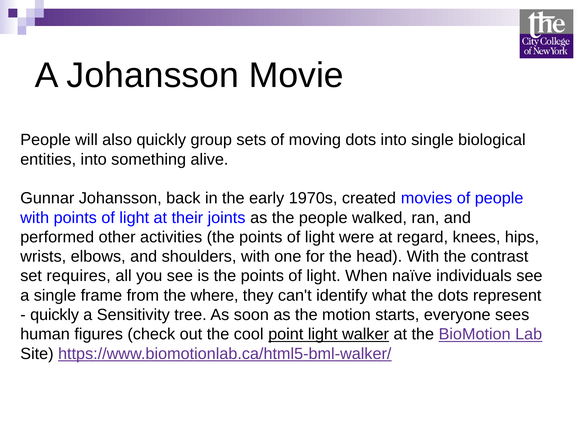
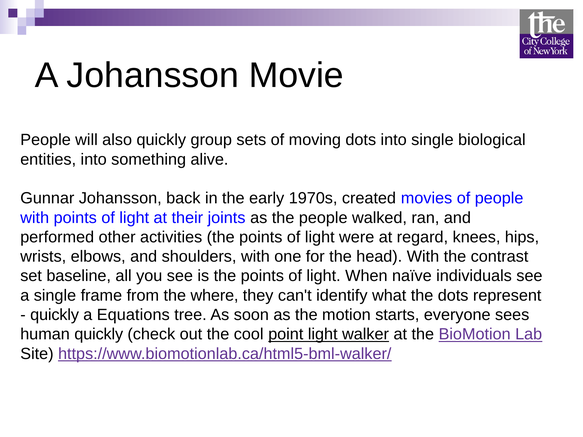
requires: requires -> baseline (79, 276)
Sensitivity: Sensitivity -> Equations (133, 315)
human figures: figures -> quickly (99, 334)
